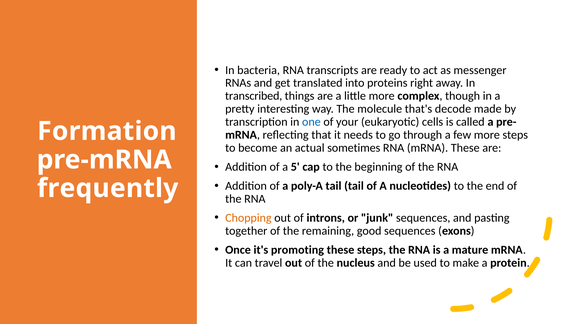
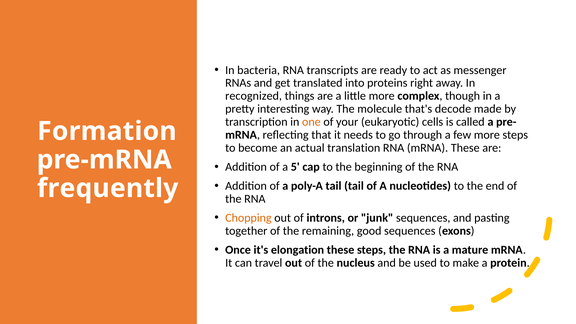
transcribed: transcribed -> recognized (254, 96)
one colour: blue -> orange (311, 122)
sometimes: sometimes -> translation (354, 148)
promoting: promoting -> elongation (298, 250)
